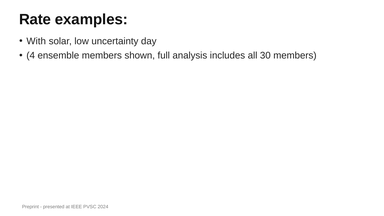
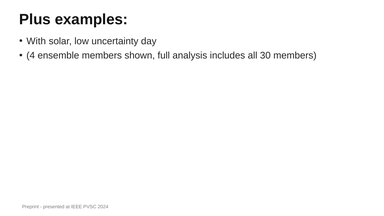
Rate: Rate -> Plus (35, 19)
